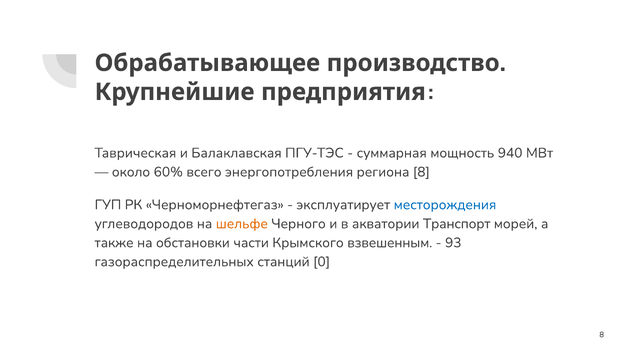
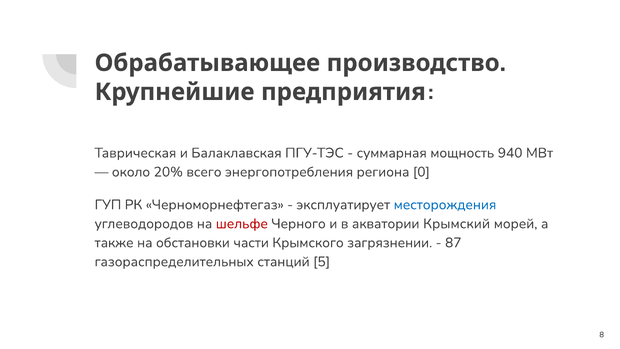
60%: 60% -> 20% (168, 172)
региона 8: 8 -> 0 (421, 172)
шельфе colour: orange -> red (242, 224)
Транспорт: Транспорт -> Крымский (457, 224)
взвешенным: взвешенным -> загрязнении (390, 243)
93: 93 -> 87 (453, 243)
0: 0 -> 5 (322, 262)
